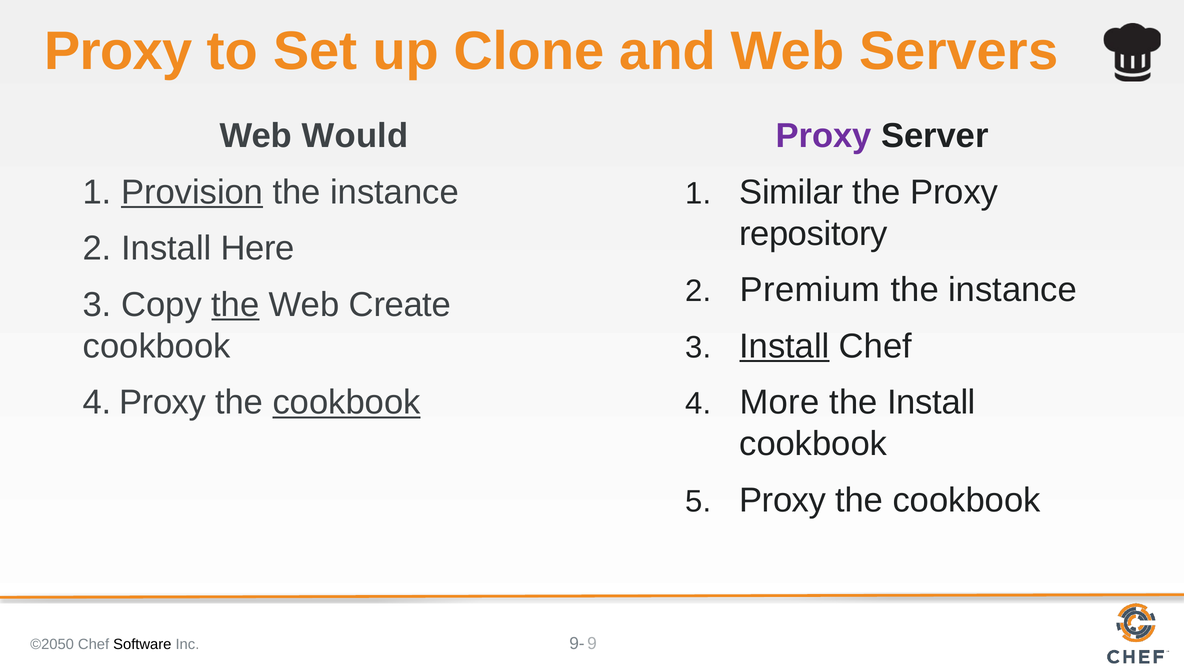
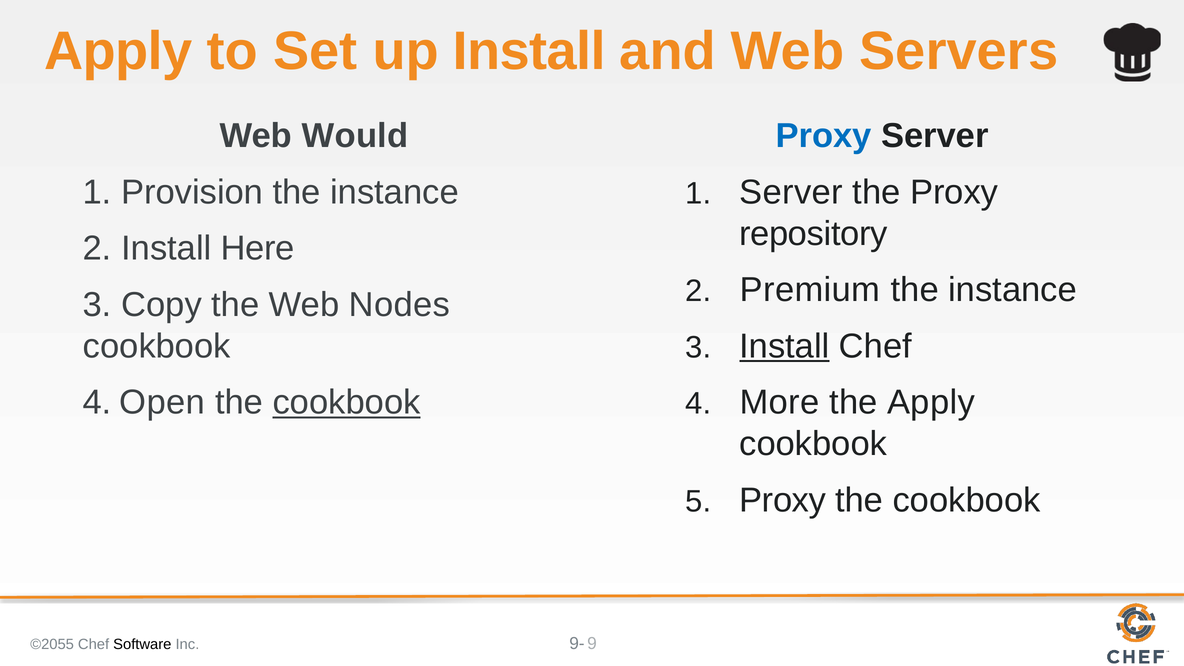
Proxy: Proxy -> Apply (118, 51)
up Clone: Clone -> Install (529, 51)
Proxy colour: purple -> blue (824, 136)
Provision underline: present -> none (192, 192)
1 Similar: Similar -> Server (791, 192)
the underline: present -> none (235, 305)
Create: Create -> Nodes (400, 305)
4 Proxy: Proxy -> Open (162, 402)
the Install: Install -> Apply (931, 403)
©2050: ©2050 -> ©2055 (52, 644)
